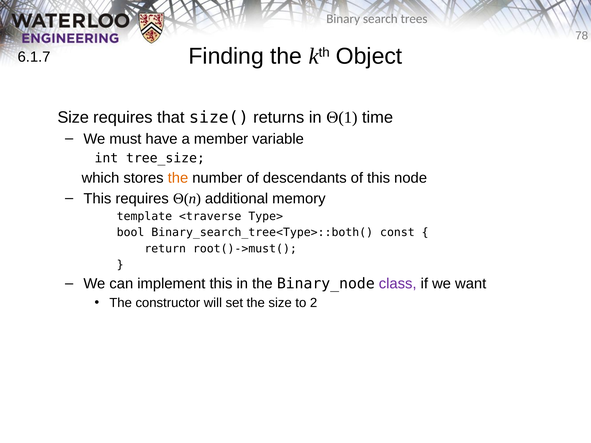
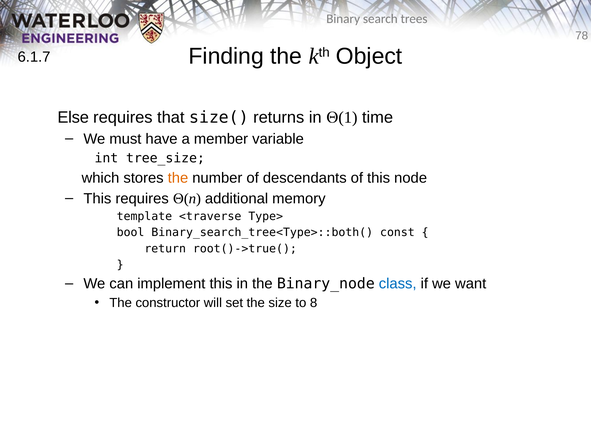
Size: Size -> Else (73, 117)
root()->must(: root()->must( -> root()->true( (245, 249)
class colour: purple -> blue (398, 284)
2: 2 -> 8 (314, 303)
